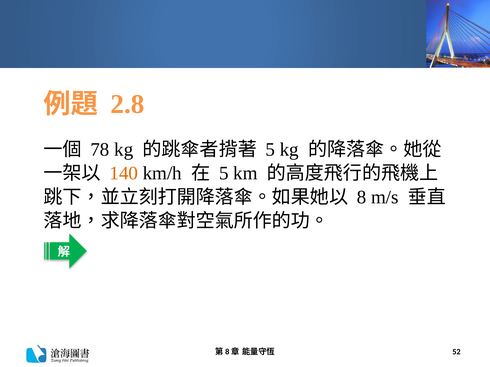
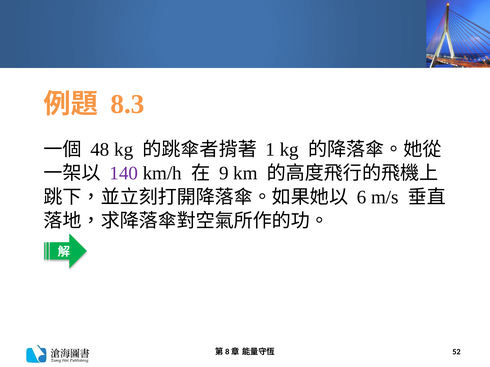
2.8: 2.8 -> 8.3 (128, 104)
78: 78 -> 48 (100, 150)
5: 5 -> 1 (270, 150)
140 colour: orange -> purple (124, 174)
5: 5 -> 9 (224, 174)
8: 8 -> 6 (362, 197)
